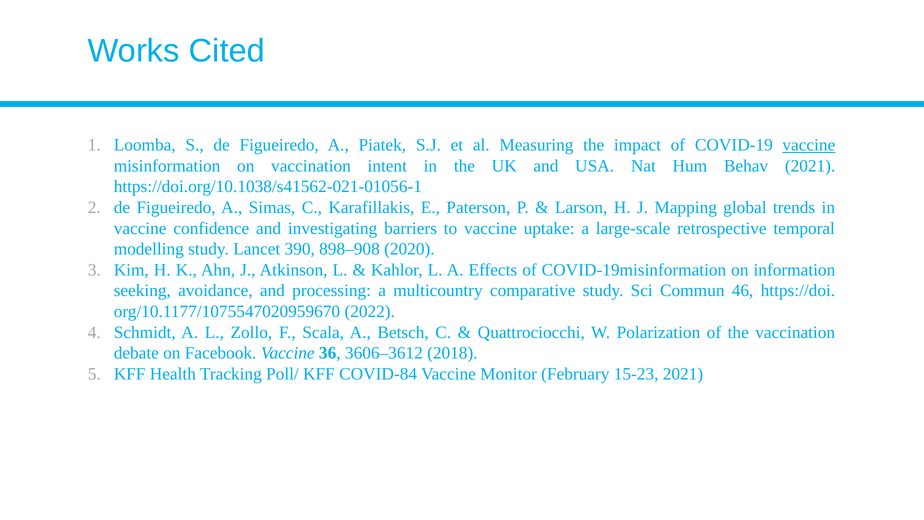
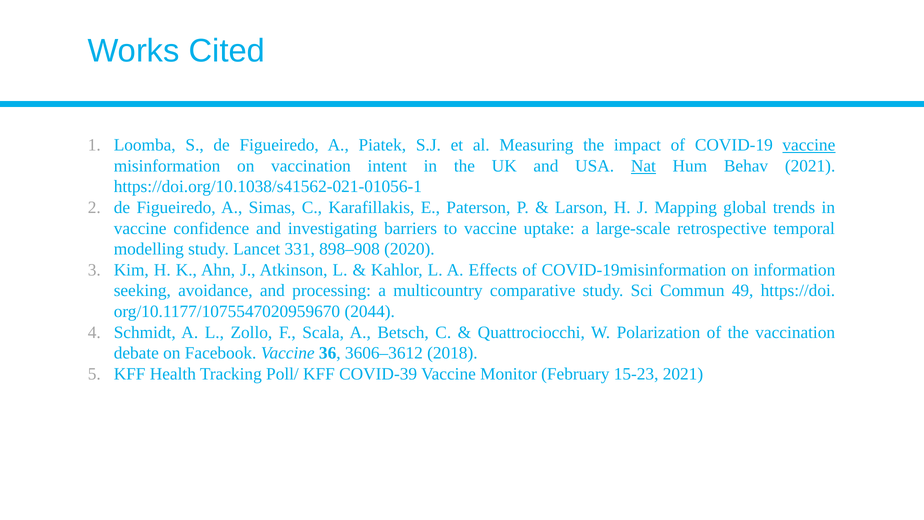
Nat underline: none -> present (643, 166)
390: 390 -> 331 (300, 249)
46: 46 -> 49 (743, 291)
2022: 2022 -> 2044 (370, 311)
COVID-84: COVID-84 -> COVID-39 (378, 374)
